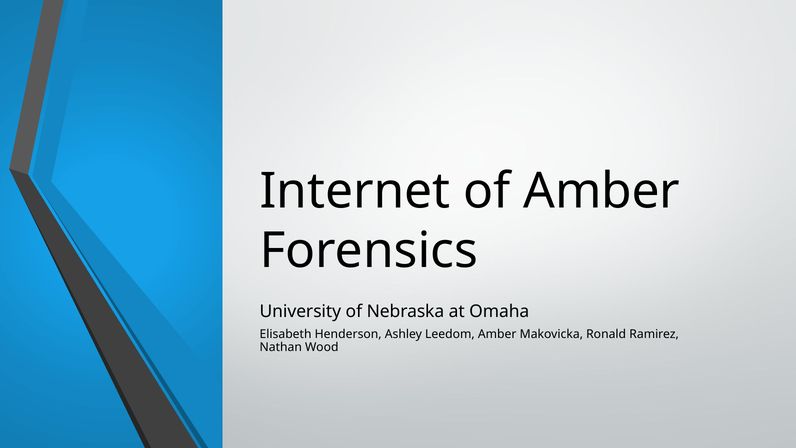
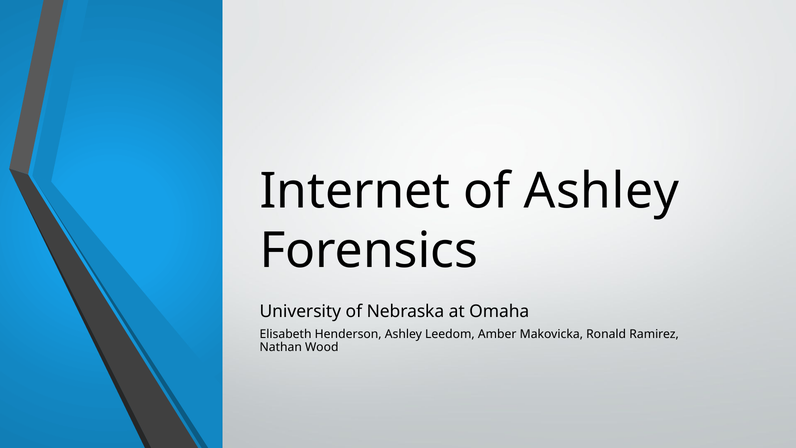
of Amber: Amber -> Ashley (601, 191)
